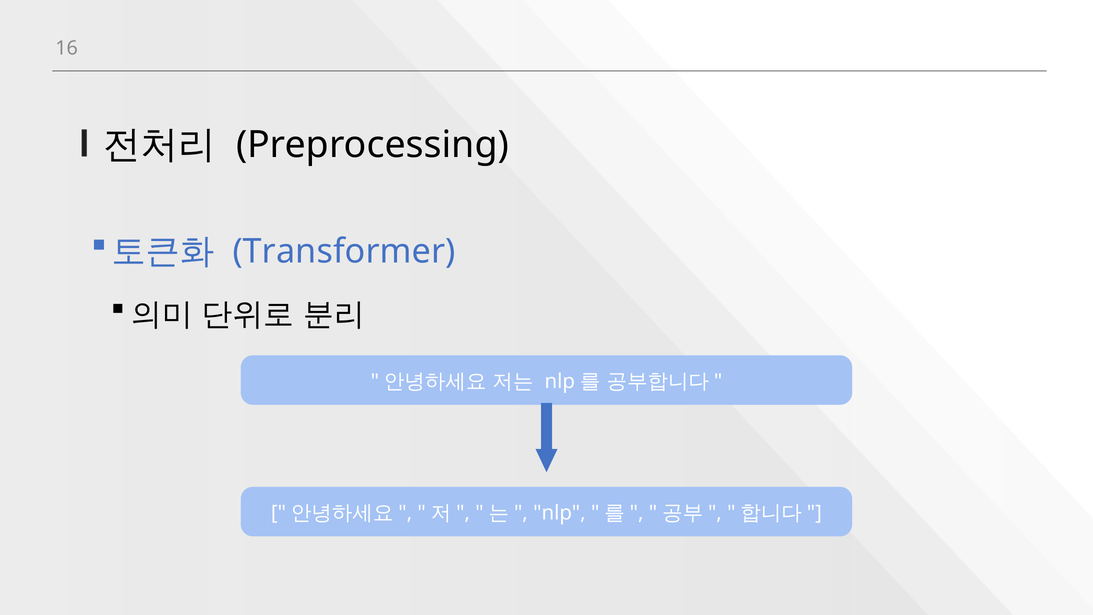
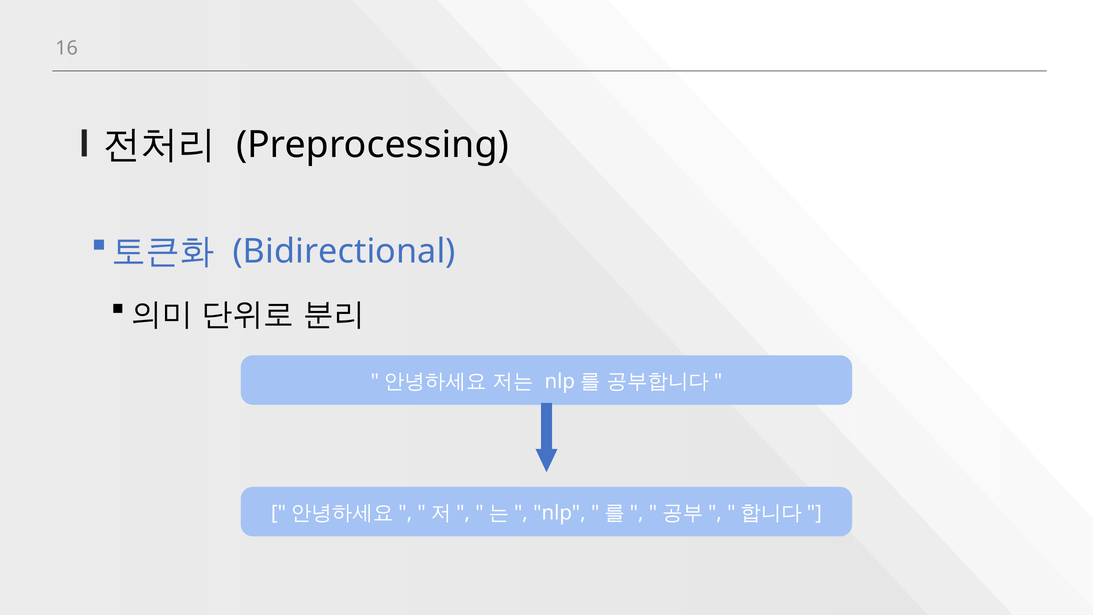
Transformer: Transformer -> Bidirectional (344, 252)
